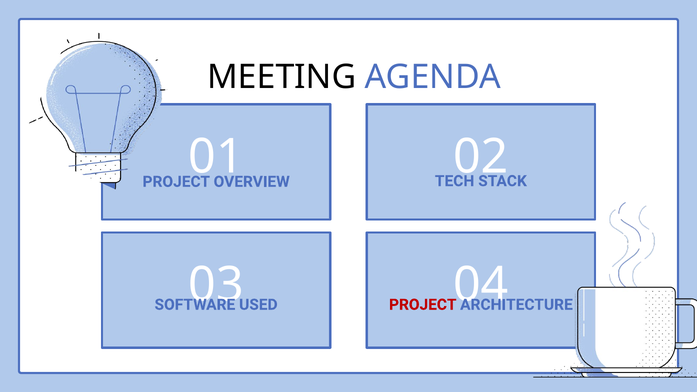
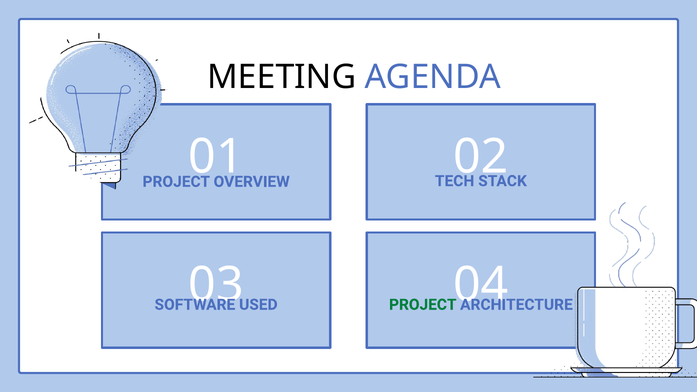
PROJECT colour: red -> green (423, 305)
